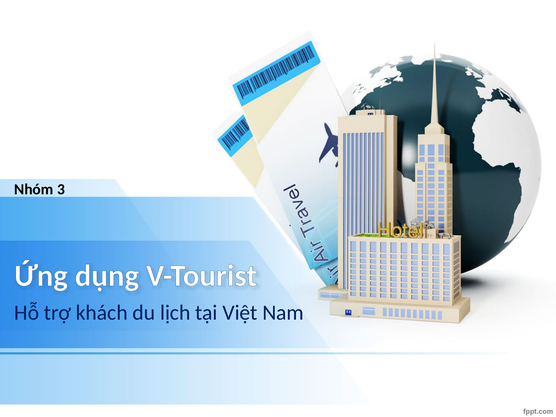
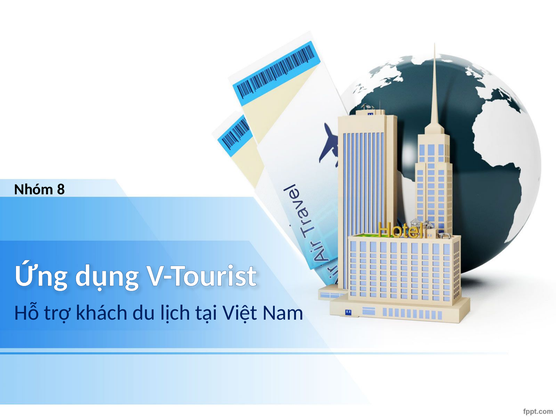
3: 3 -> 8 (61, 190)
